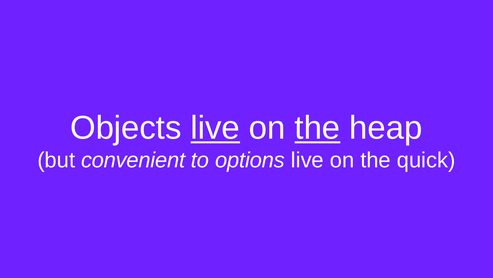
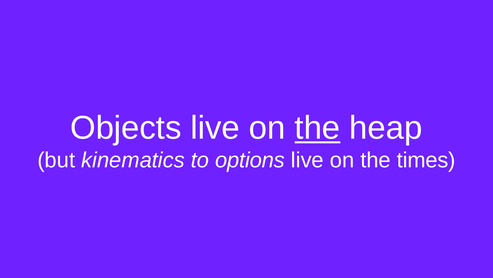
live underline: present -> none (215, 128)
convenient: convenient -> kinematics (133, 160)
quick: quick -> times (426, 160)
